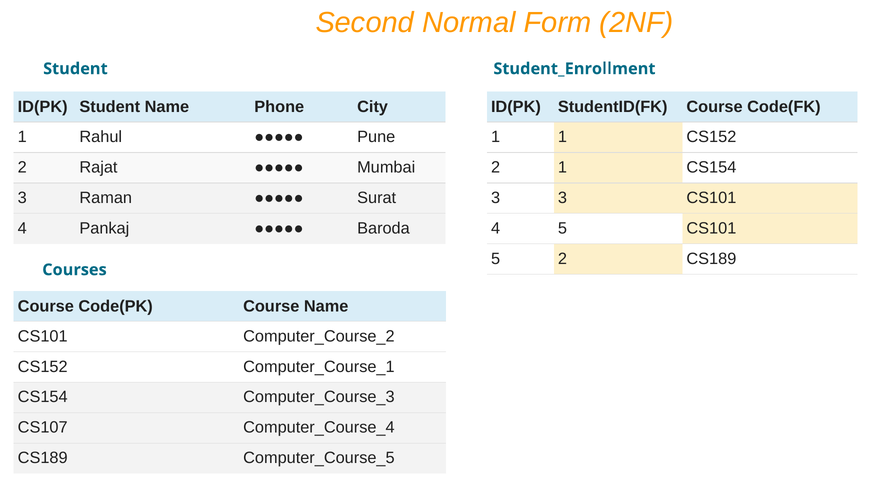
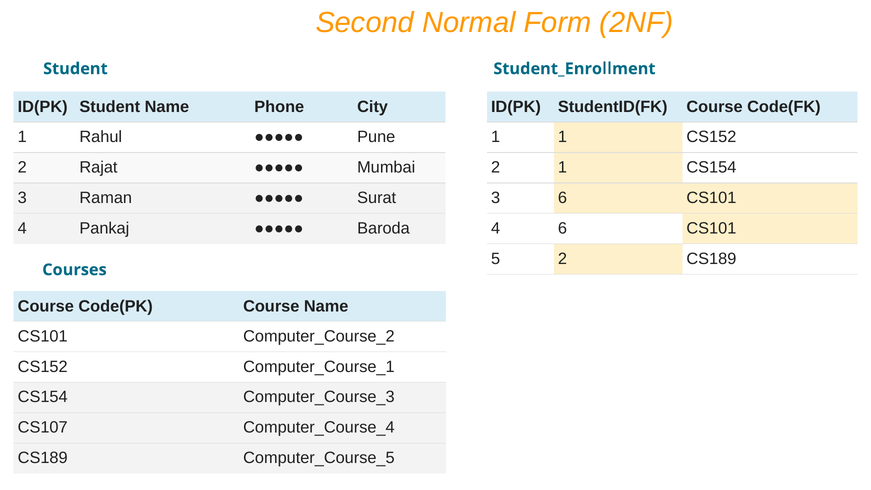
3 3: 3 -> 6 (562, 198)
4 5: 5 -> 6 (562, 228)
